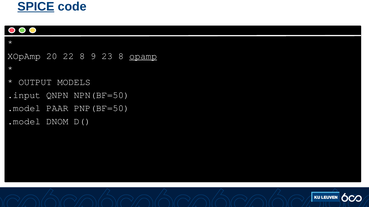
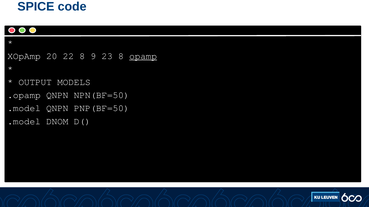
SPICE underline: present -> none (36, 7)
.input: .input -> .opamp (24, 95)
.model PAAR: PAAR -> QNPN (57, 108)
